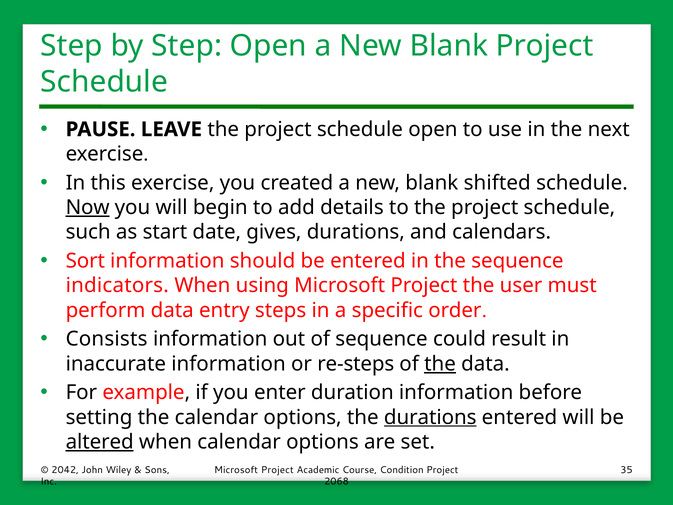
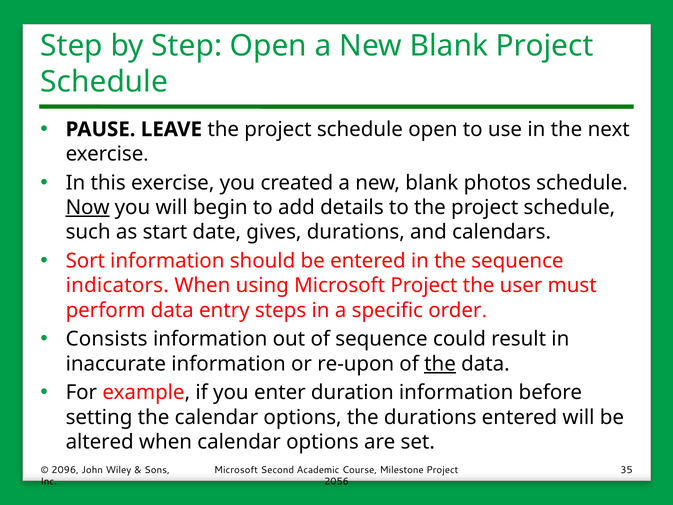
shifted: shifted -> photos (497, 183)
re-steps: re-steps -> re-upon (356, 364)
durations underline: present -> none (430, 417)
altered underline: present -> none (100, 442)
2042: 2042 -> 2096 (65, 470)
Project: Project -> Second (277, 470)
Condition: Condition -> Milestone (402, 470)
2068: 2068 -> 2056 (337, 481)
